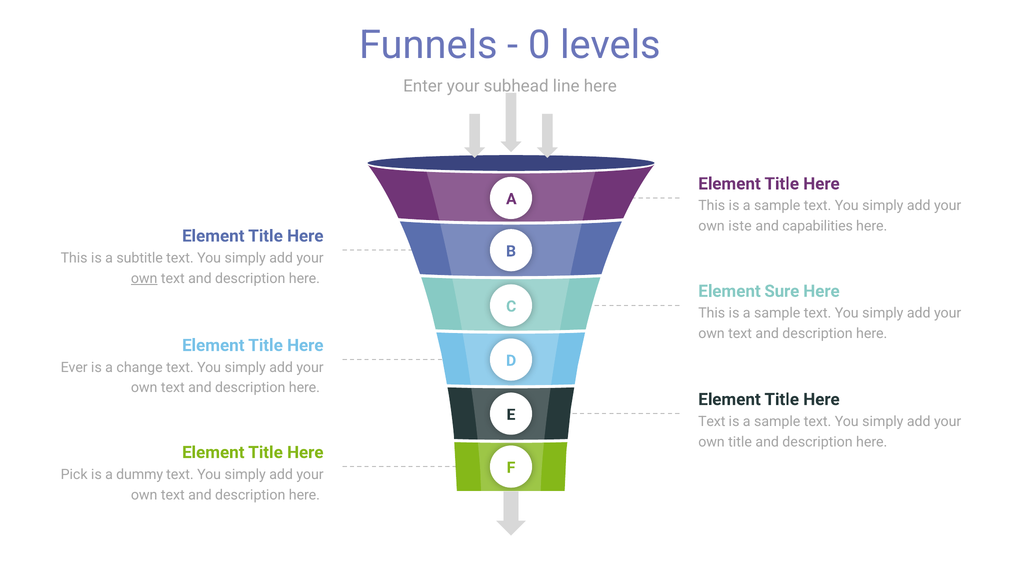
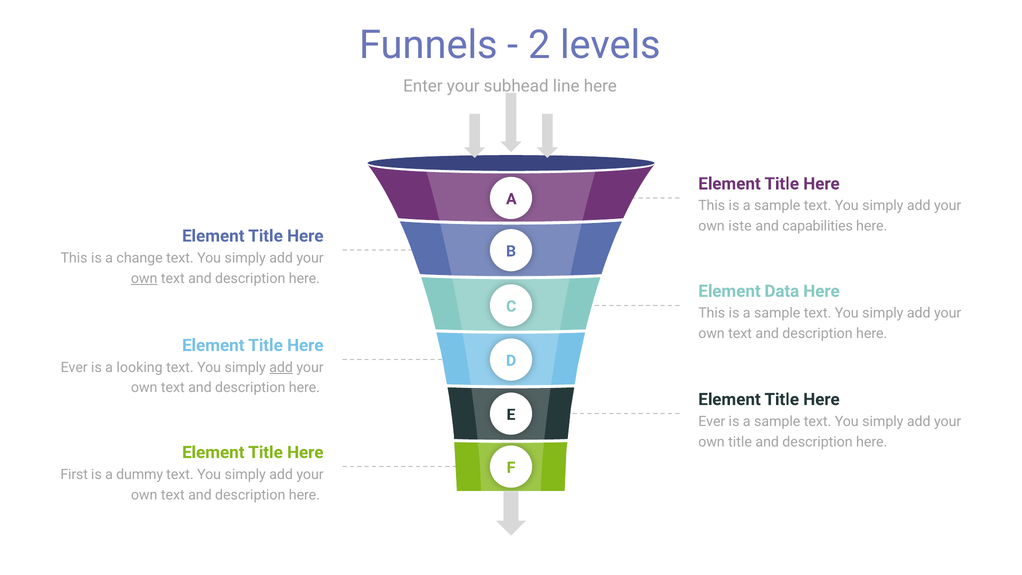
0: 0 -> 2 (539, 45)
subtitle: subtitle -> change (140, 258)
Sure: Sure -> Data (782, 291)
change: change -> looking (140, 367)
add underline: none -> present (281, 367)
Text: Text -> Ever (712, 421)
Pick: Pick -> First (74, 474)
